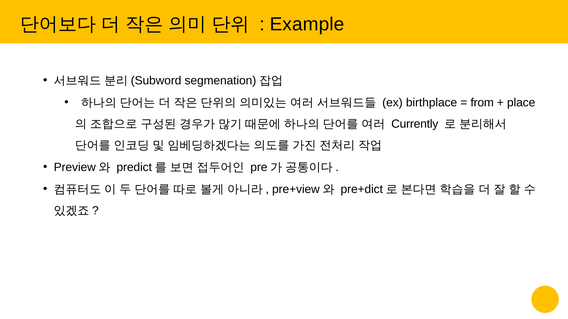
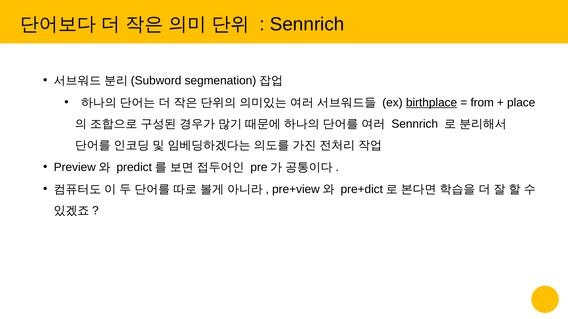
Example: Example -> Sennrich (307, 24)
birthplace underline: none -> present (432, 103)
Currently: Currently -> Sennrich (415, 124)
